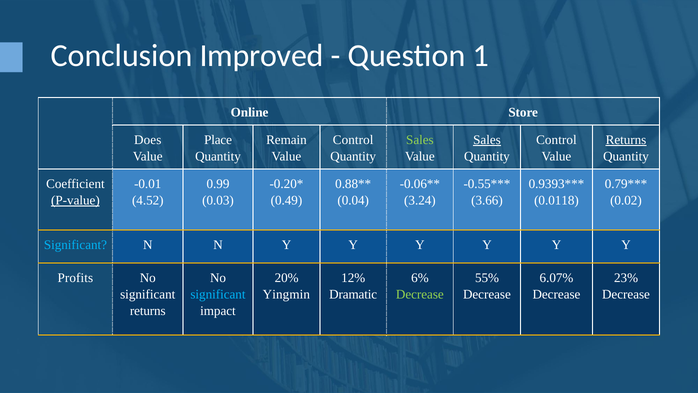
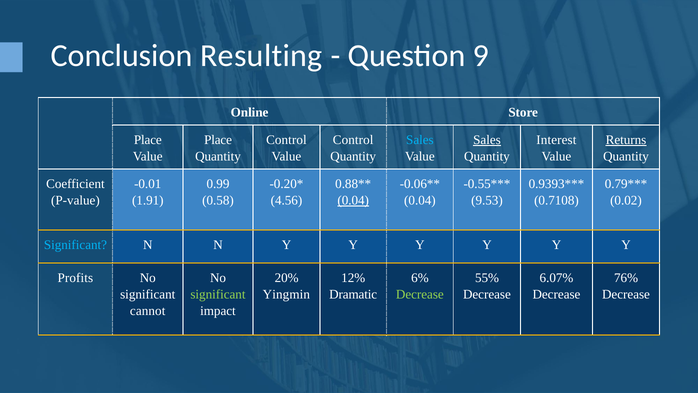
Improved: Improved -> Resulting (261, 56)
1: 1 -> 9 (481, 56)
Does: Does -> Place (148, 140)
Remain: Remain -> Control (286, 140)
Sales colour: light green -> light blue (420, 140)
Control: Control -> Interest (556, 140)
P-value underline: present -> none (75, 200)
4.52: 4.52 -> 1.91 (148, 200)
0.03: 0.03 -> 0.58 (218, 200)
0.49: 0.49 -> 4.56 (286, 200)
0.04 underline: none -> present (353, 200)
3.24: 3.24 -> 0.04 (420, 200)
3.66: 3.66 -> 9.53 (487, 200)
0.0118: 0.0118 -> 0.7108 (556, 200)
23%: 23% -> 76% (626, 277)
significant colour: light blue -> light green (218, 294)
returns: returns -> cannot (148, 311)
